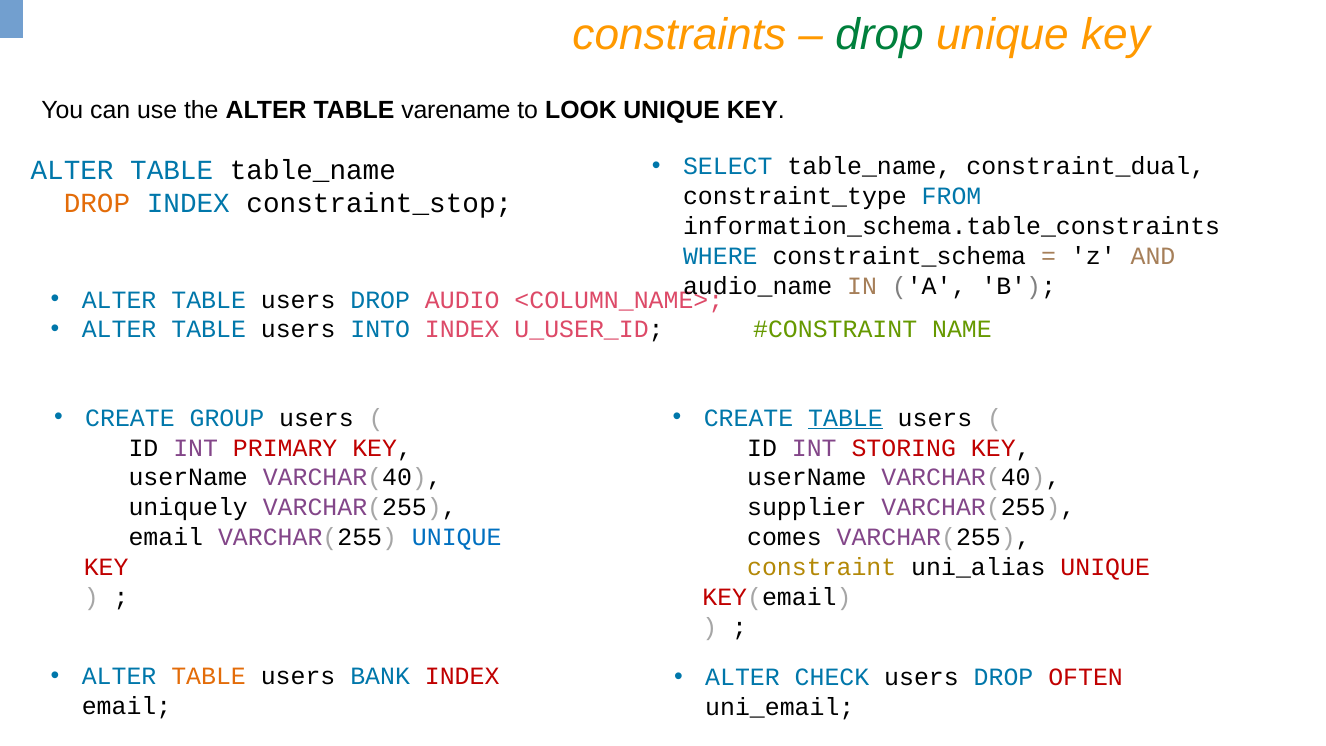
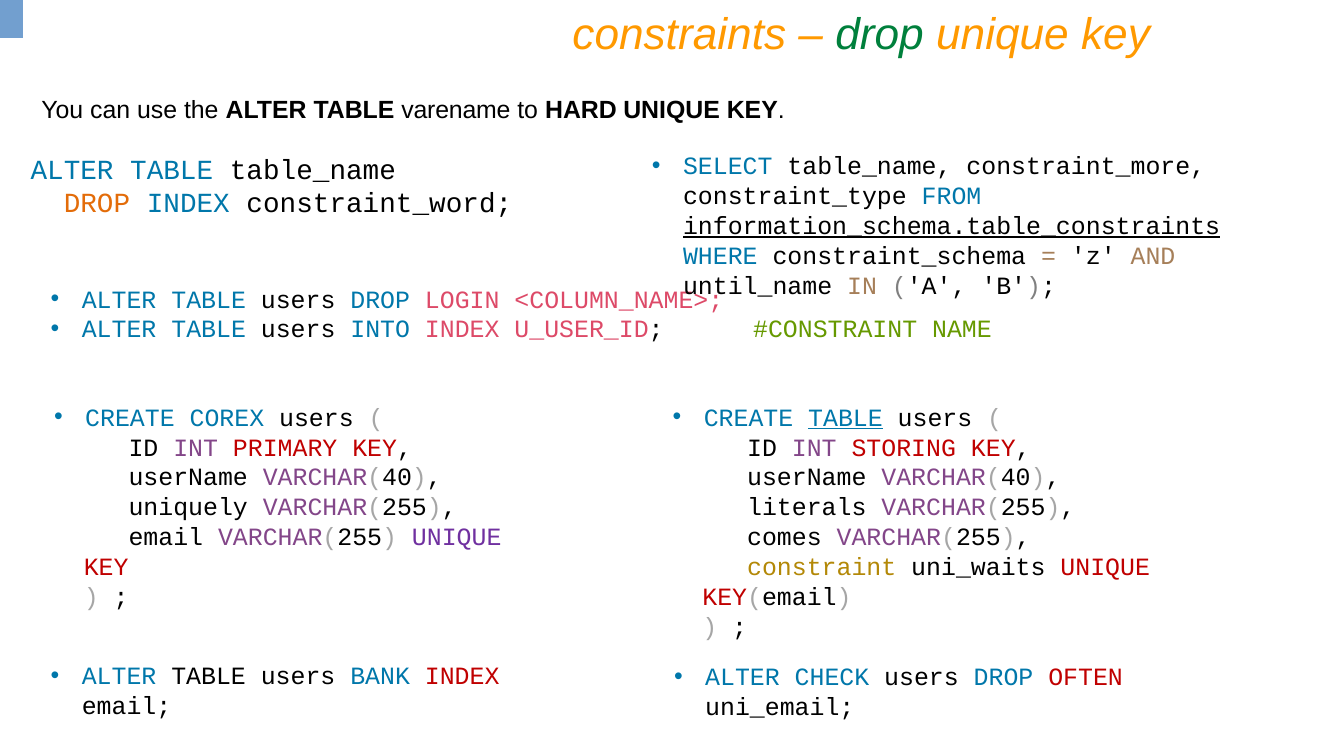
LOOK: LOOK -> HARD (581, 110)
constraint_dual: constraint_dual -> constraint_more (1086, 166)
constraint_stop: constraint_stop -> constraint_word (379, 204)
information_schema.table_constraints underline: none -> present (952, 226)
audio_name: audio_name -> until_name (758, 286)
AUDIO: AUDIO -> LOGIN (462, 300)
GROUP: GROUP -> COREX (227, 418)
supplier: supplier -> literals (807, 507)
UNIQUE colour: blue -> purple (457, 537)
uni_alias: uni_alias -> uni_waits (978, 567)
TABLE colour: orange -> black (209, 676)
